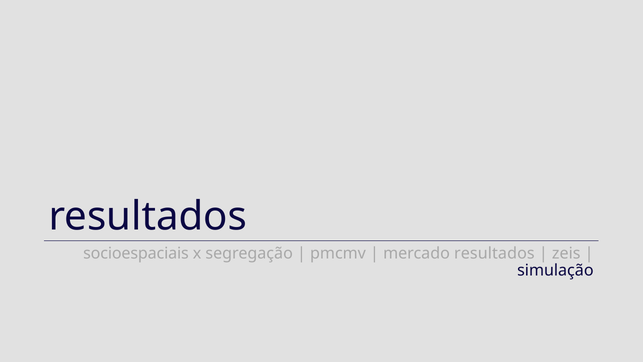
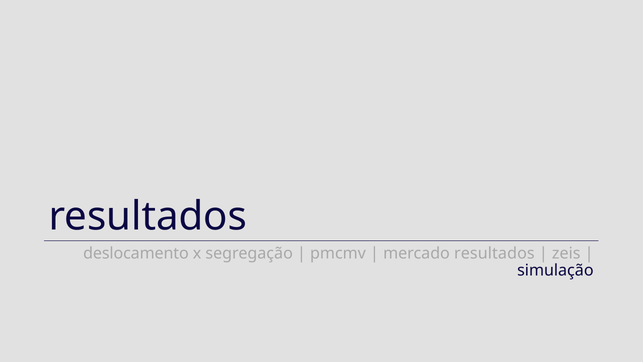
socioespaciais: socioespaciais -> deslocamento (136, 253)
